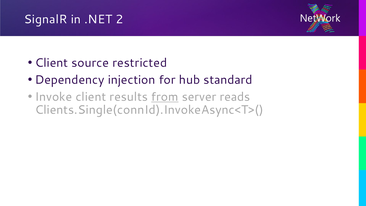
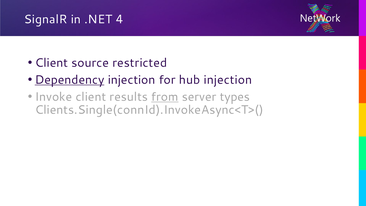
2: 2 -> 4 (120, 19)
Dependency underline: none -> present (70, 80)
hub standard: standard -> injection (228, 80)
reads: reads -> types (235, 97)
